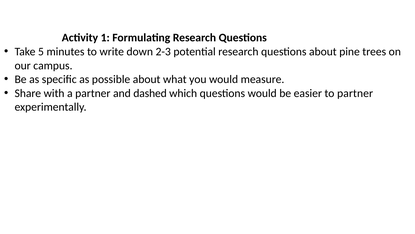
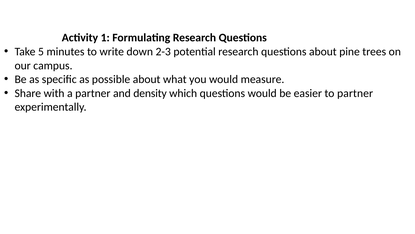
dashed: dashed -> density (150, 93)
